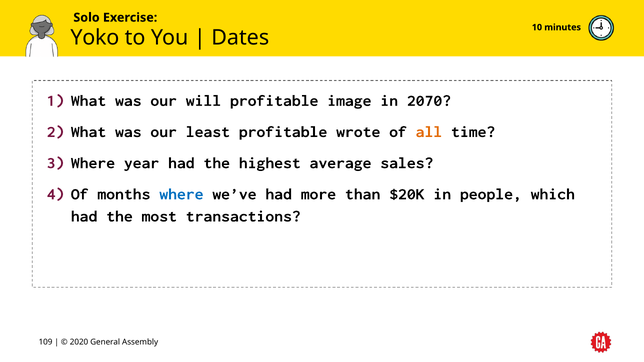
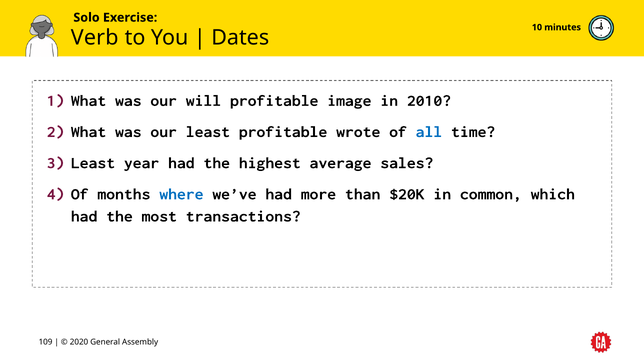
Yoko: Yoko -> Verb (95, 38)
2070: 2070 -> 2010 (429, 101)
all colour: orange -> blue (429, 132)
Where: Where -> Least (93, 163)
people: people -> common (491, 194)
